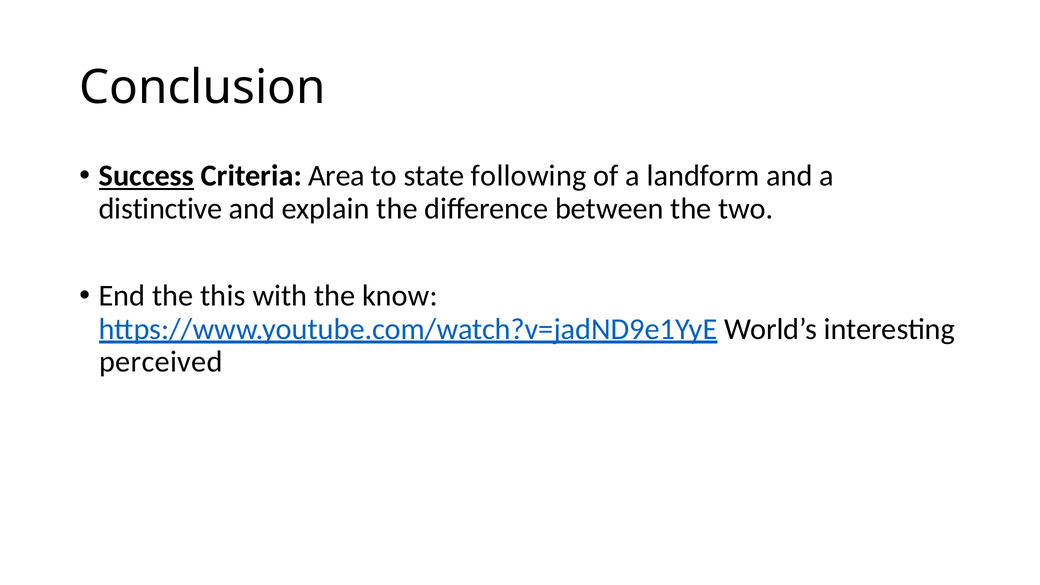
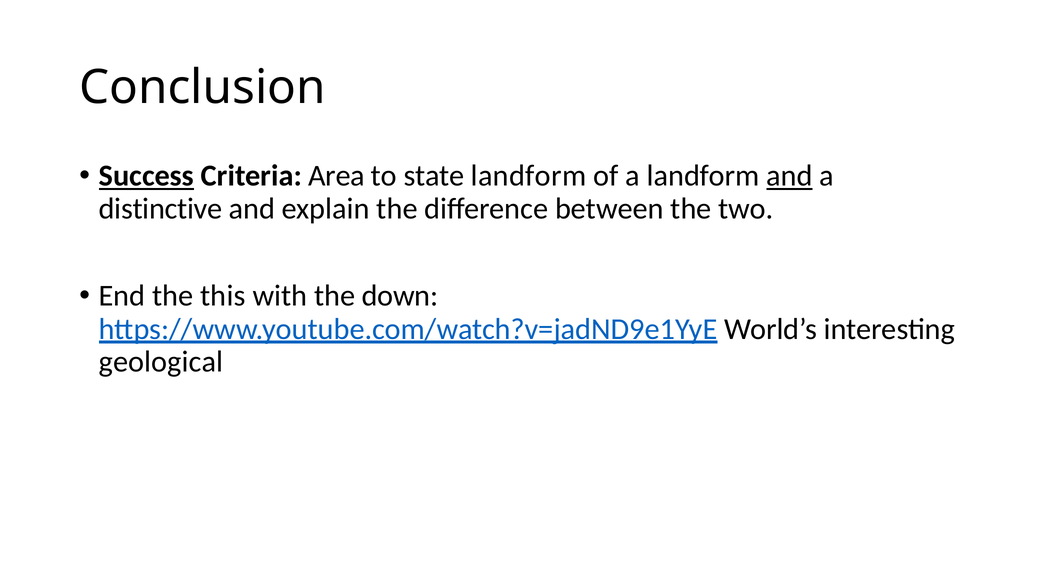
state following: following -> landform (529, 176)
and underline: none -> present (789, 176)
know: know -> down (400, 296)
perceived: perceived -> geological (161, 362)
